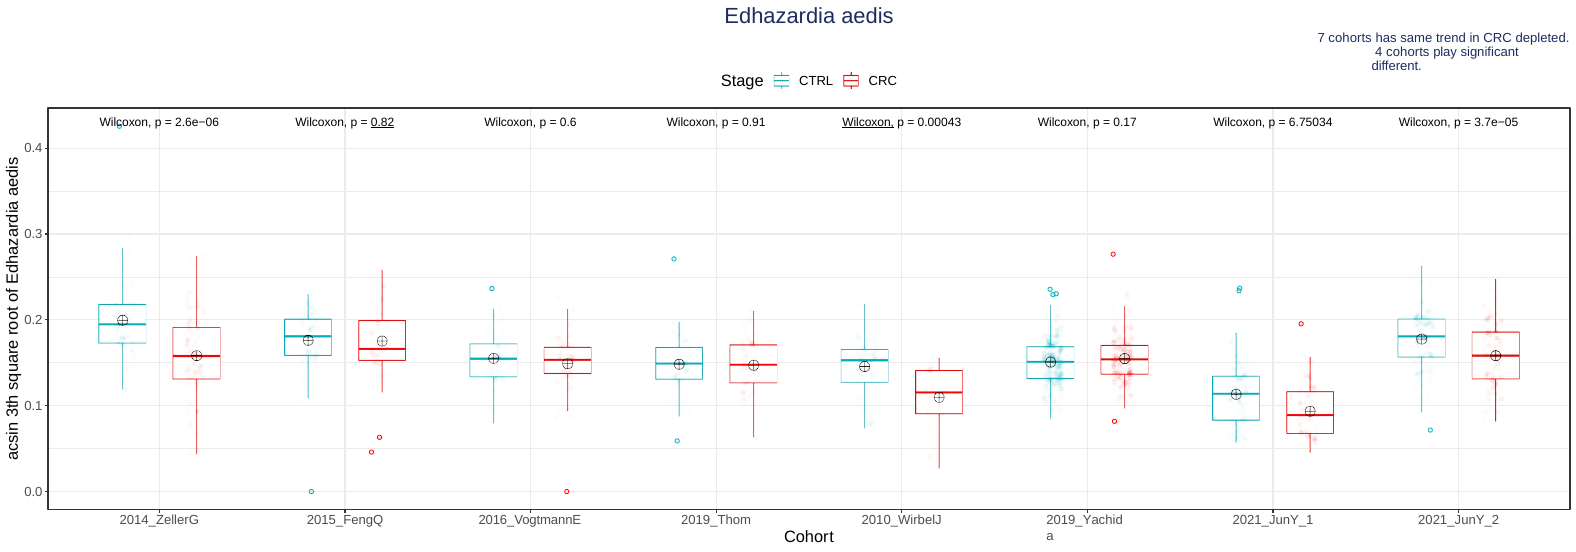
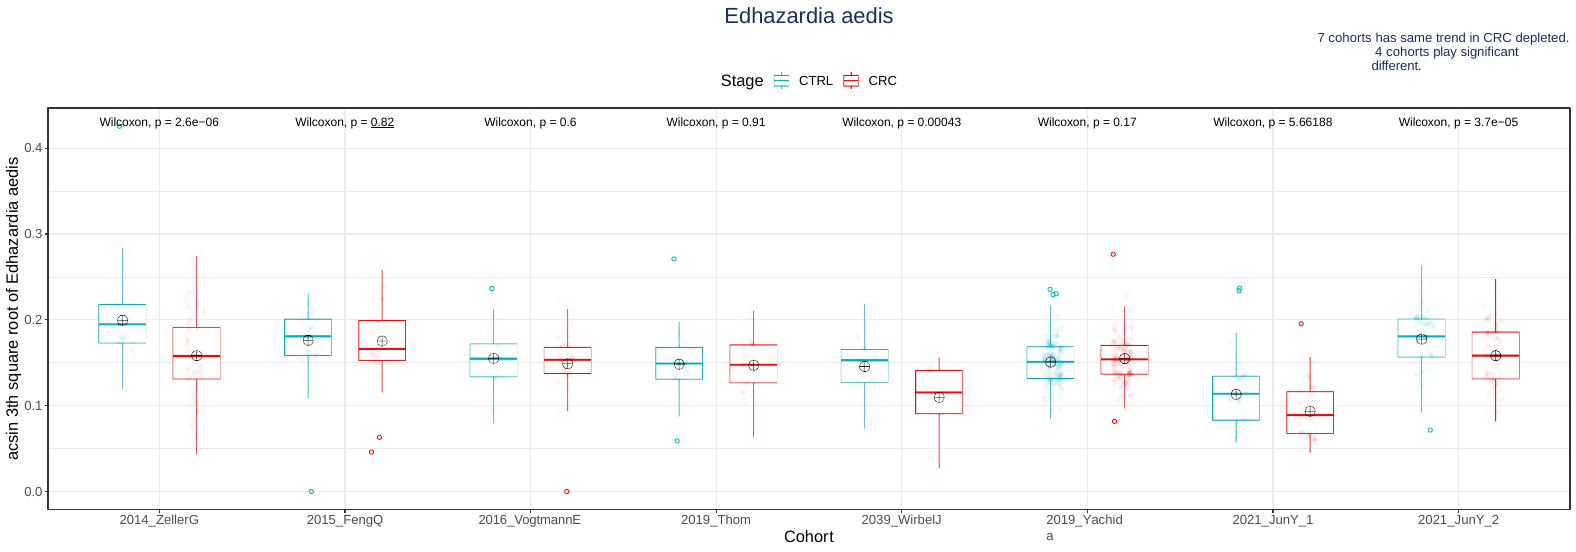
Wilcoxon underline: present -> none (868, 122)
6.75034: 6.75034 -> 5.66188 (1311, 122)
2010_WirbelJ: 2010_WirbelJ -> 2039_WirbelJ (902, 520)
